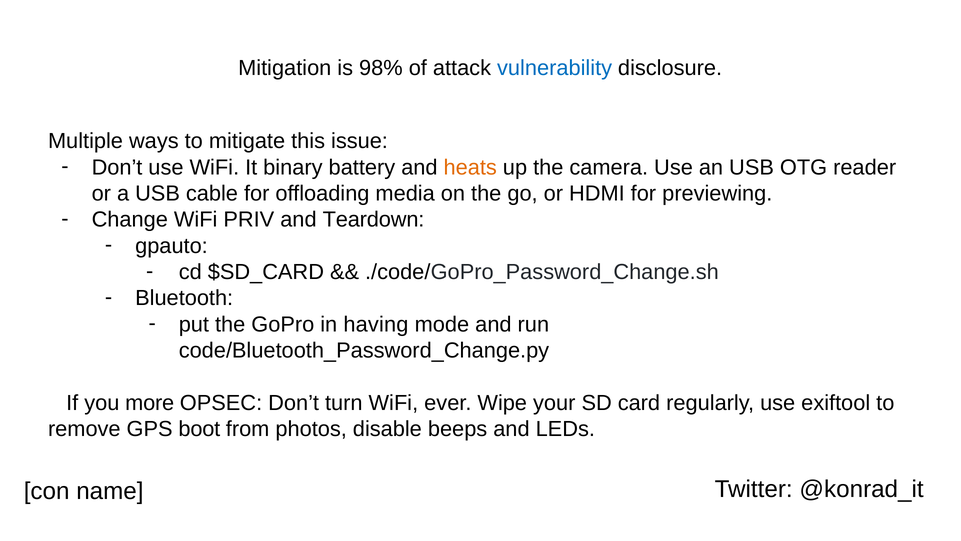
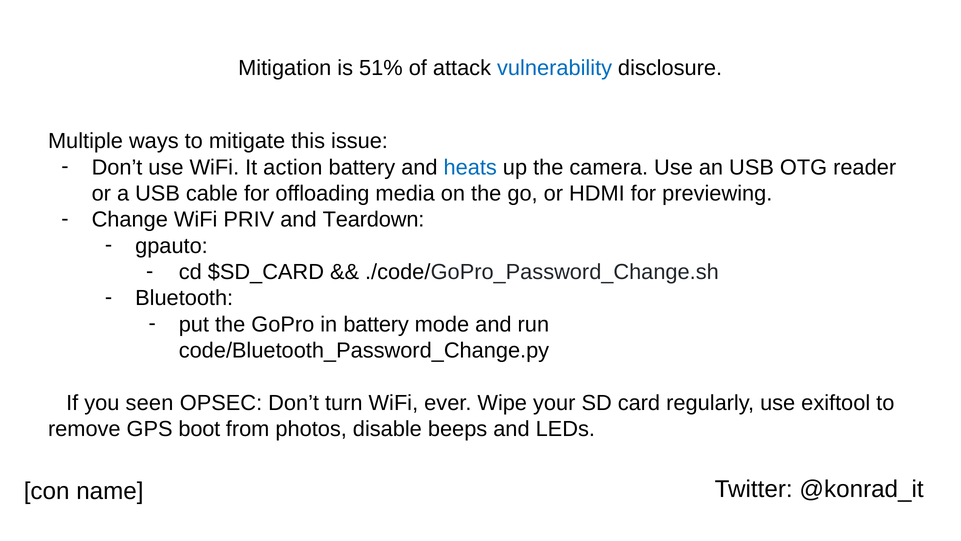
98%: 98% -> 51% (381, 68)
binary: binary -> action (293, 167)
heats colour: orange -> blue (470, 167)
in having: having -> battery (376, 324)
more: more -> seen (149, 403)
